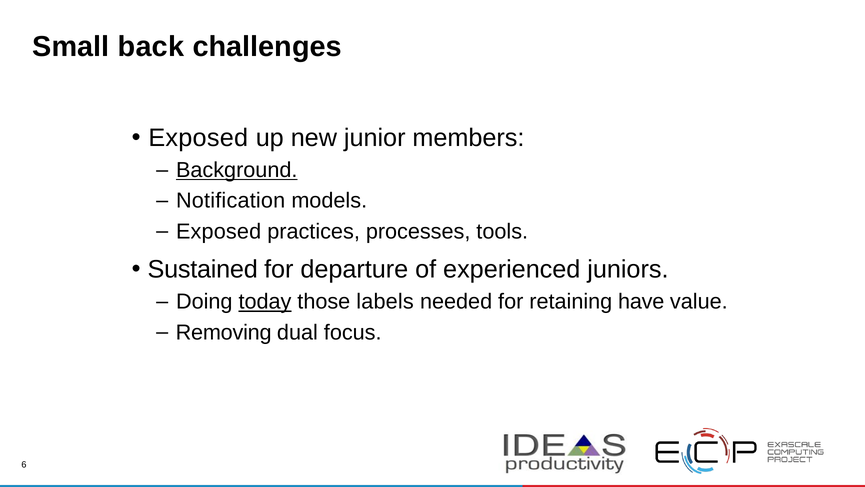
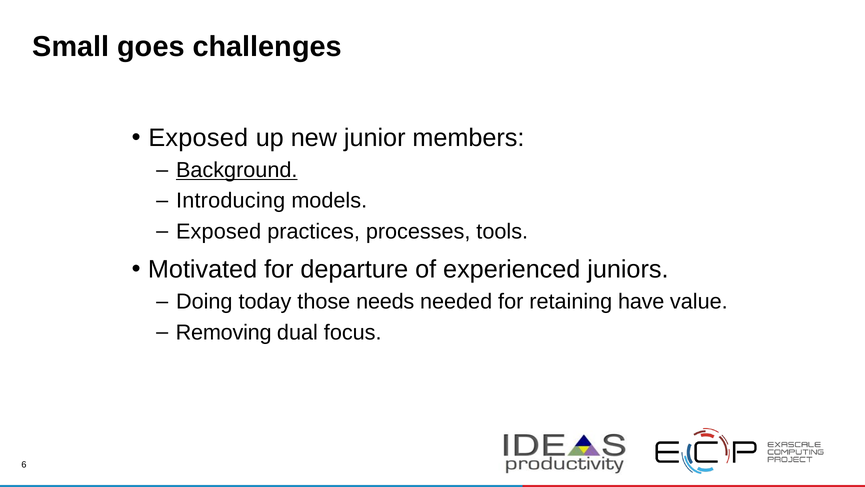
back: back -> goes (151, 46)
Notification: Notification -> Introducing (231, 201)
Sustained: Sustained -> Motivated (203, 269)
today underline: present -> none (265, 302)
labels: labels -> needs (385, 302)
